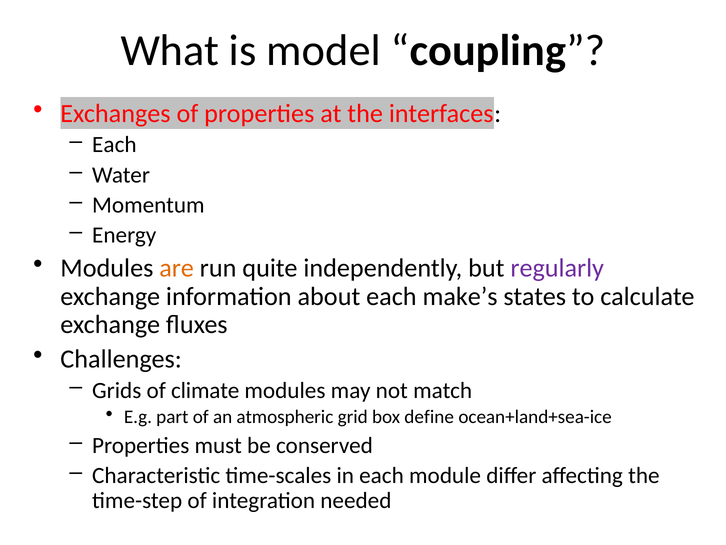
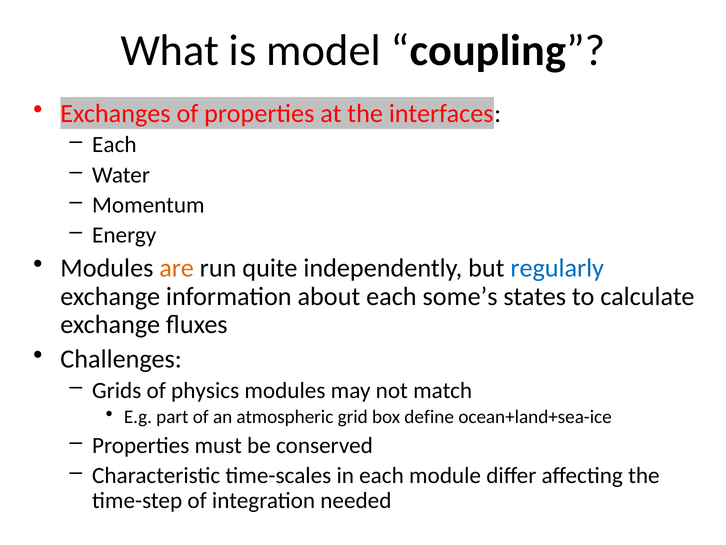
regularly colour: purple -> blue (557, 268)
make’s: make’s -> some’s (460, 296)
climate: climate -> physics (205, 390)
